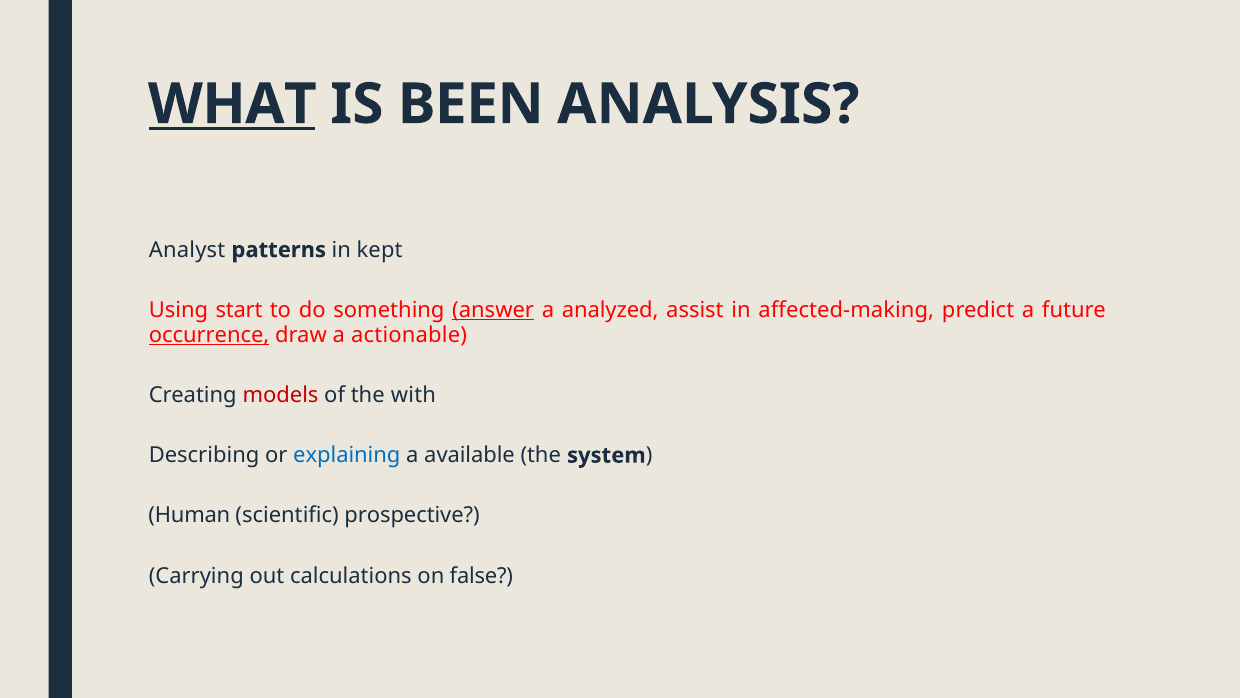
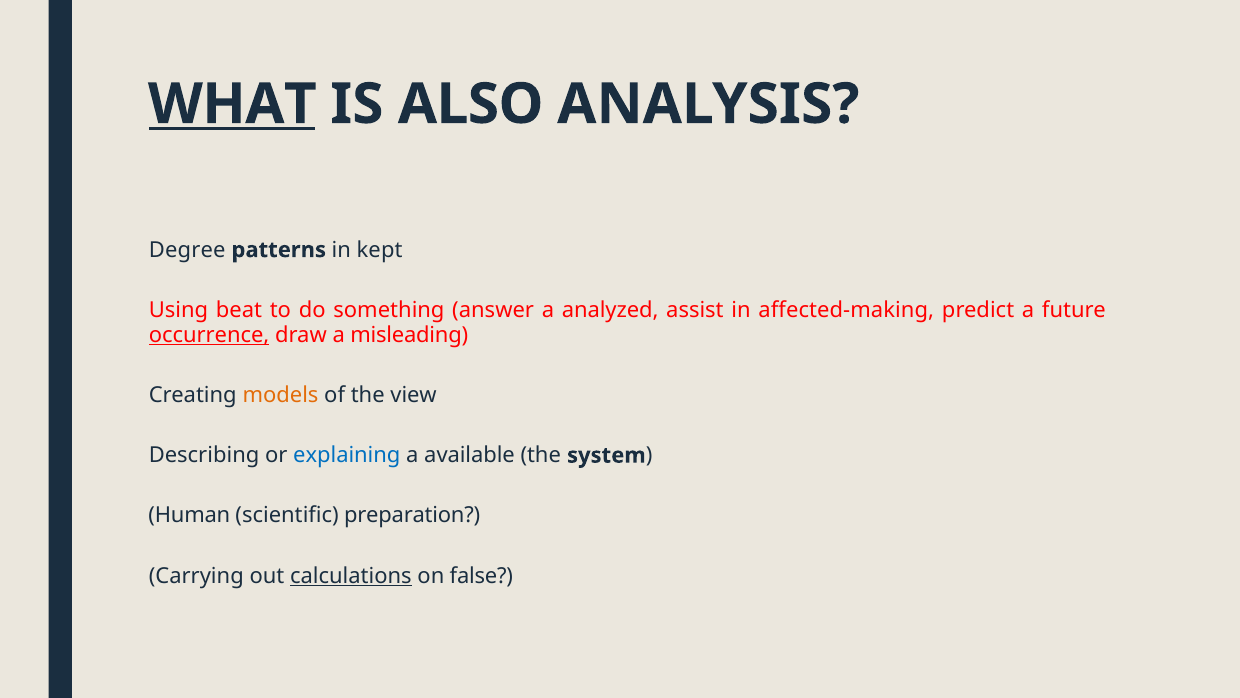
BEEN: BEEN -> ALSO (471, 104)
Analyst: Analyst -> Degree (187, 250)
start: start -> beat (239, 310)
answer underline: present -> none (493, 310)
actionable: actionable -> misleading (409, 335)
models colour: red -> orange (281, 395)
with: with -> view (414, 395)
prospective: prospective -> preparation (412, 515)
calculations underline: none -> present (351, 575)
